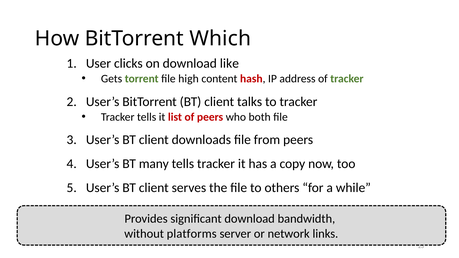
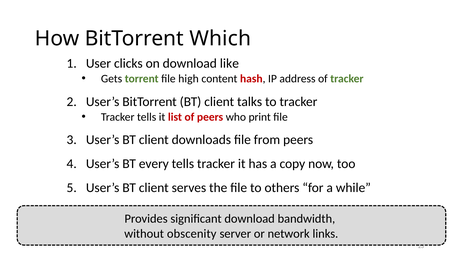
both: both -> print (260, 117)
many: many -> every (154, 164)
platforms: platforms -> obscenity (192, 234)
